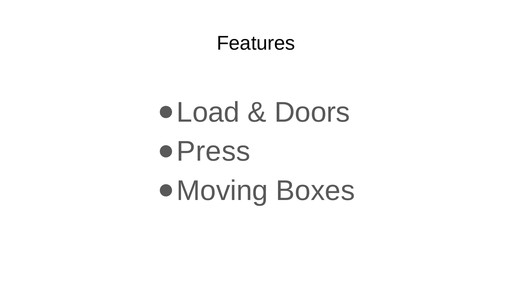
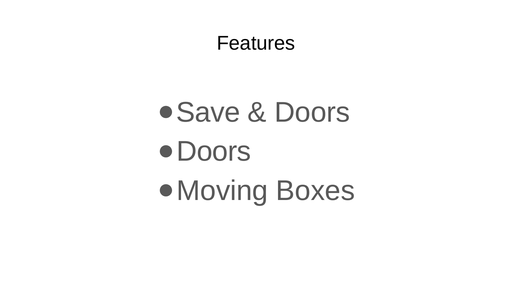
Load: Load -> Save (208, 112)
Press: Press -> Doors (214, 152)
